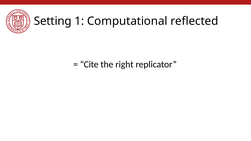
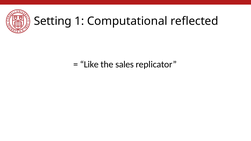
Cite: Cite -> Like (89, 64)
right: right -> sales (125, 64)
